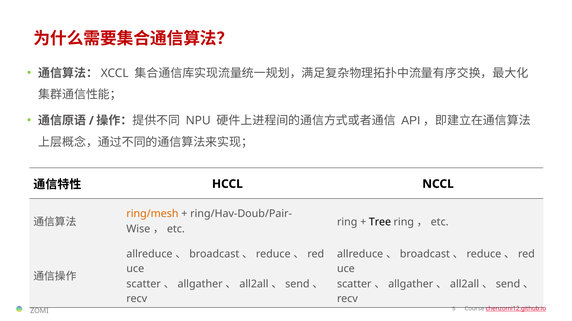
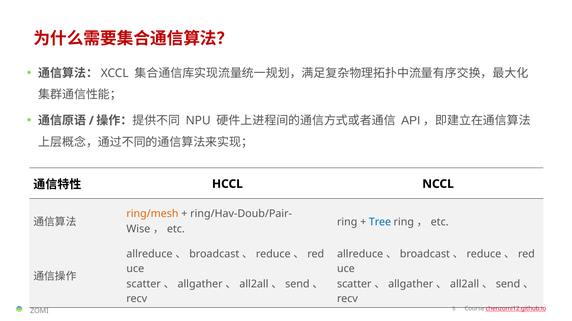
Tree colour: black -> blue (380, 222)
